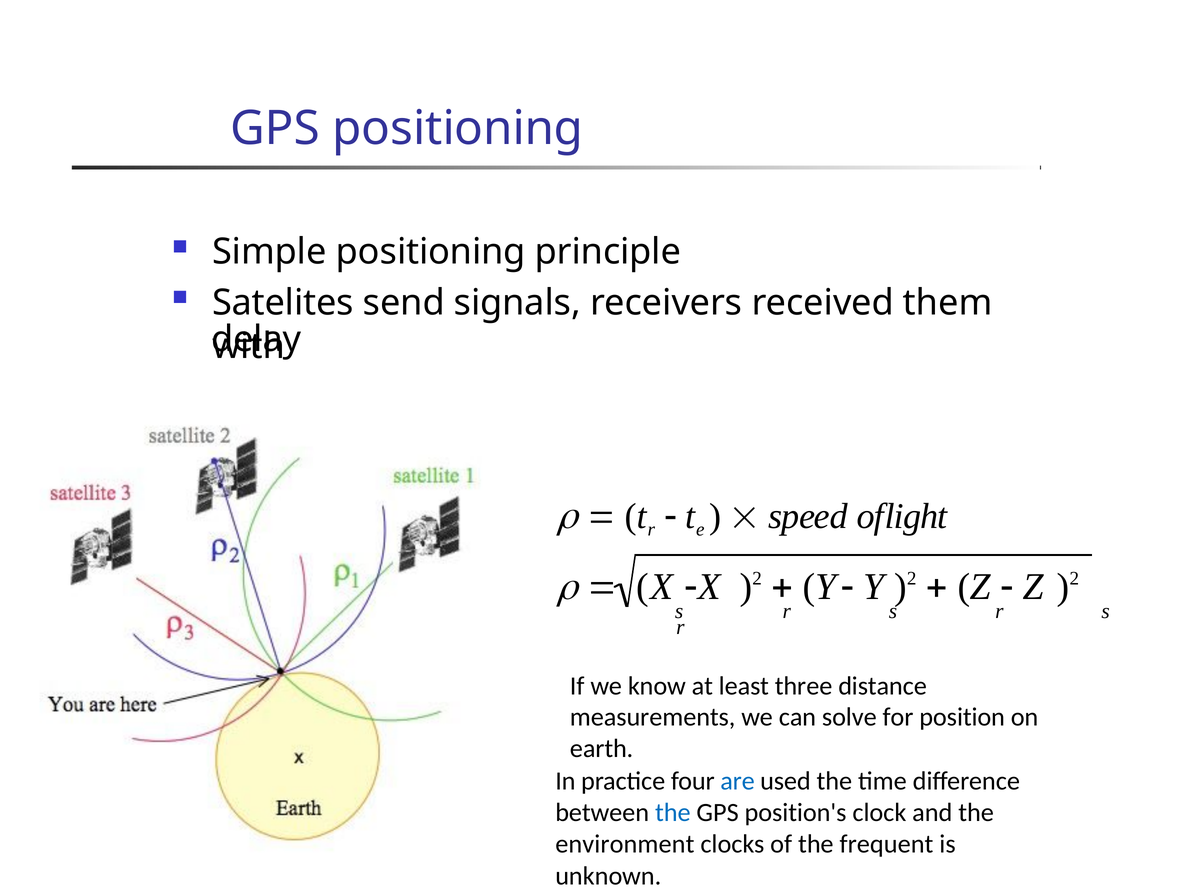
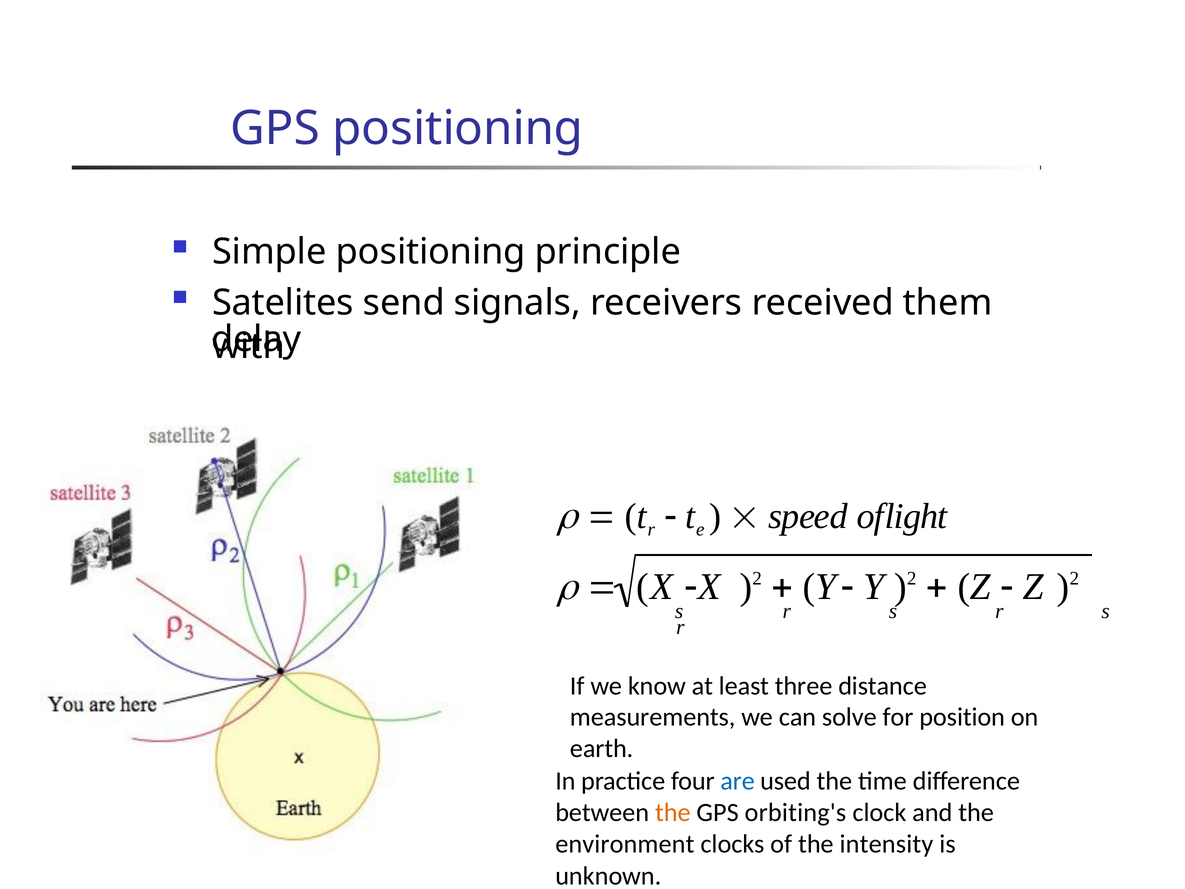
the colour: blue -> orange (673, 812)
position's: position's -> orbiting's (795, 812)
frequent: frequent -> intensity (886, 844)
